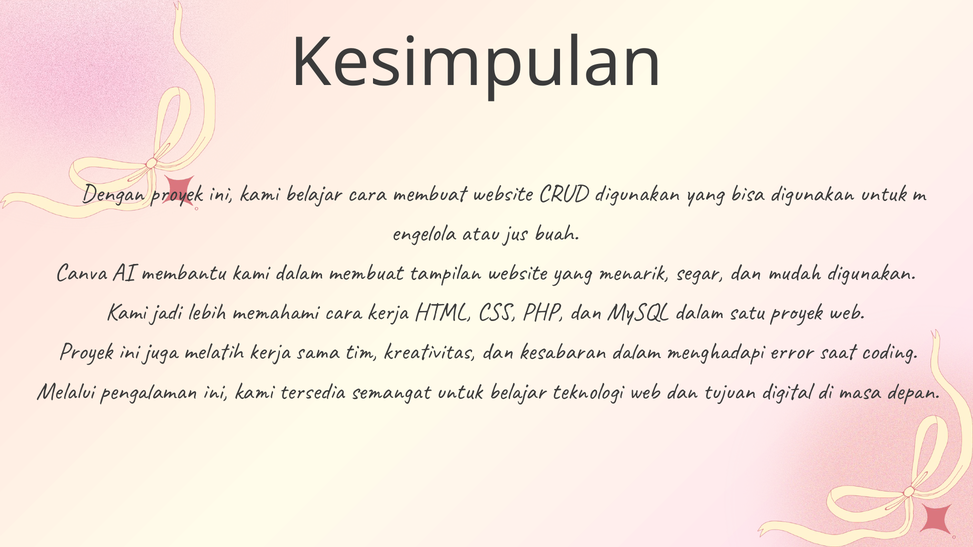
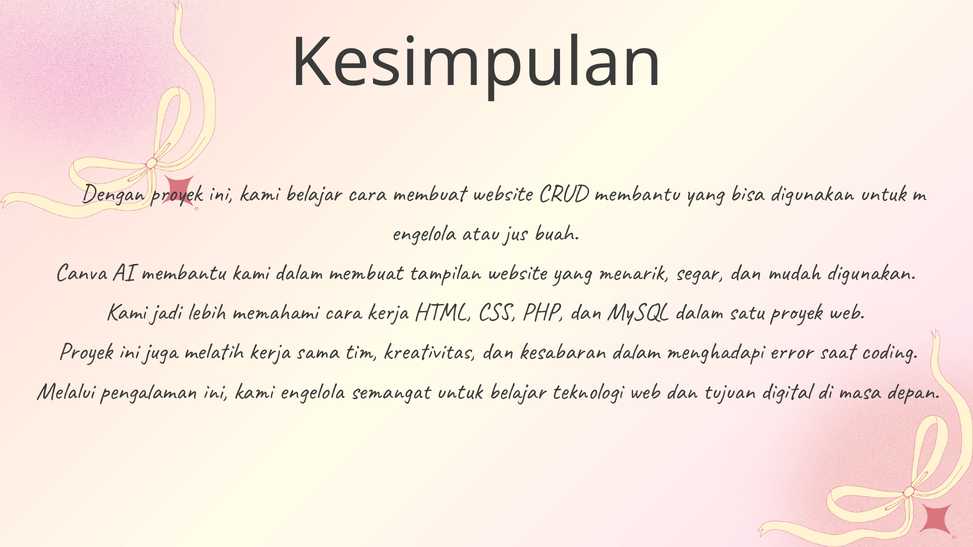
CRUD digunakan: digunakan -> membantu (636, 193)
kami tersedia: tersedia -> engelola (311, 391)
